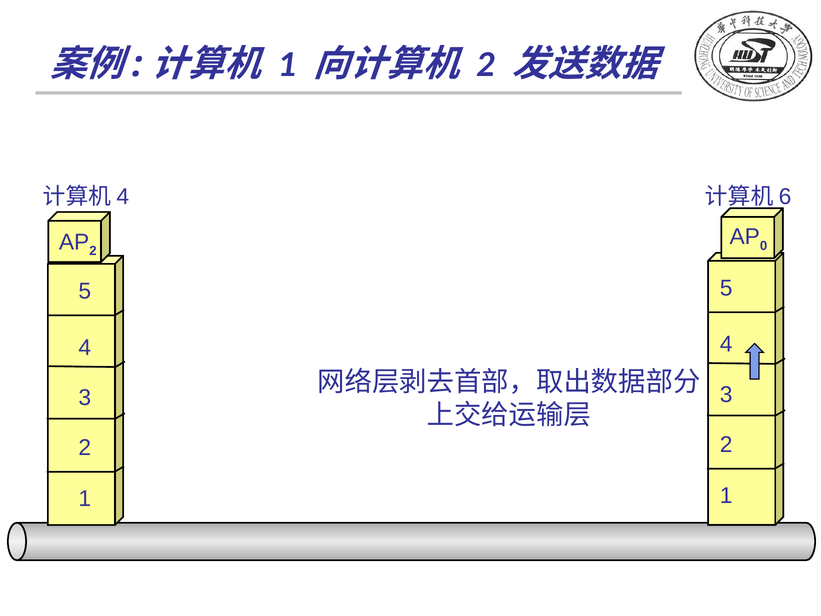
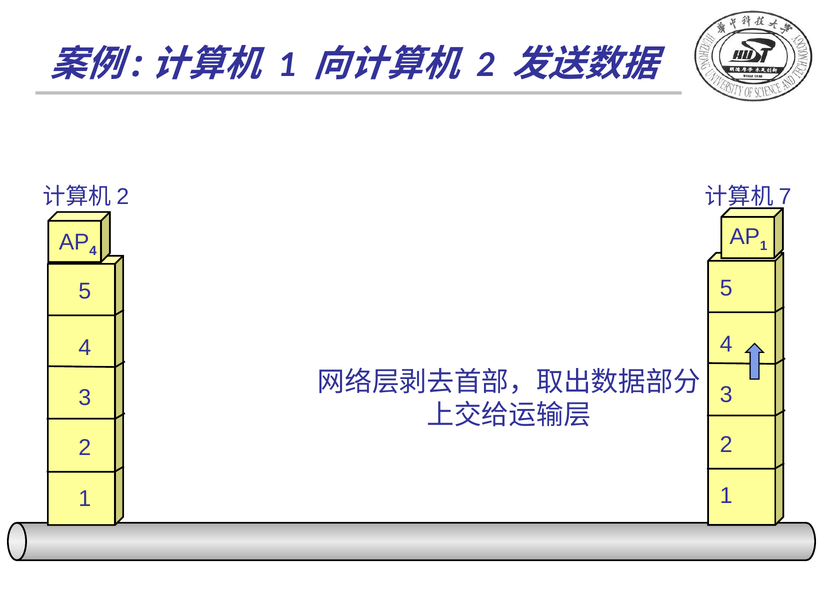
4: 4 -> 2 (123, 196)
6: 6 -> 7 (785, 196)
0: 0 -> 1 (764, 246)
2: 2 -> 4 (93, 251)
